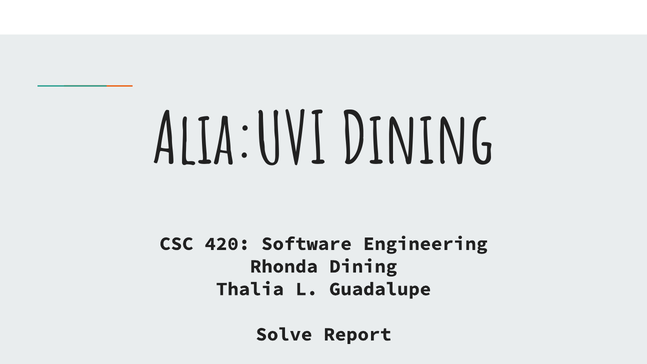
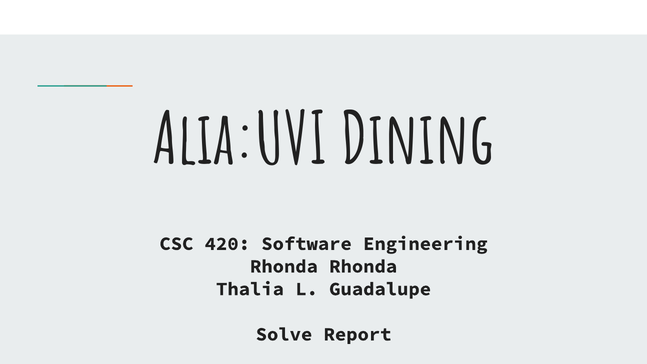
Rhonda Dining: Dining -> Rhonda (363, 266)
